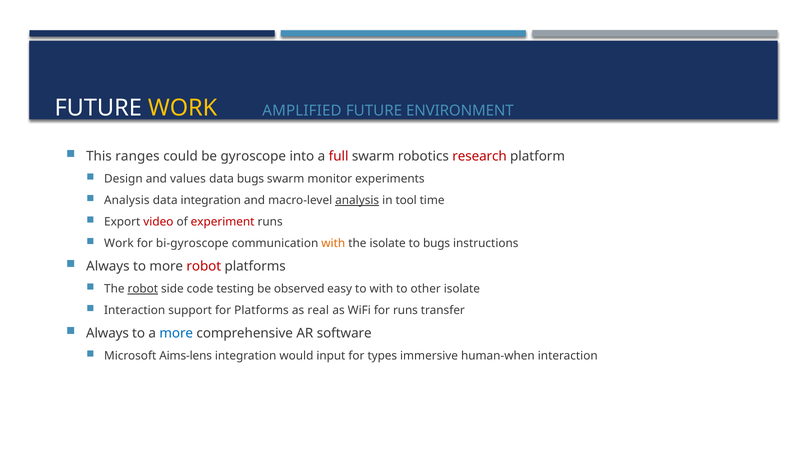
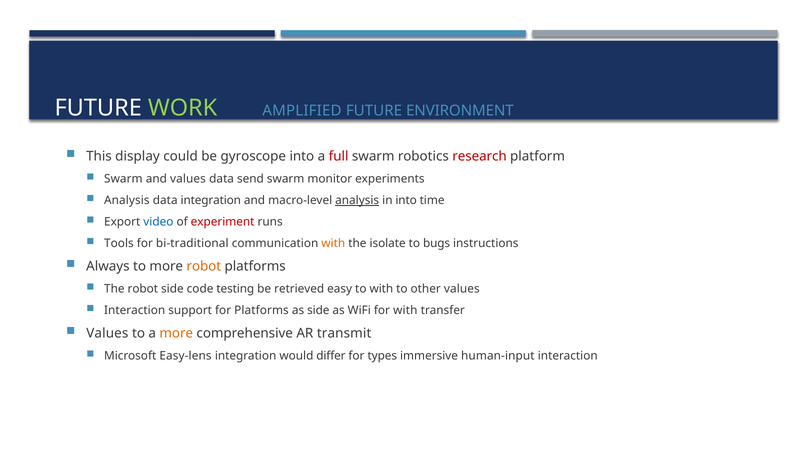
WORK colour: yellow -> light green (183, 108)
ranges: ranges -> display (138, 156)
Design: Design -> Swarm (123, 179)
data bugs: bugs -> send (250, 179)
in tool: tool -> into (406, 200)
video colour: red -> blue (158, 222)
Work: Work -> Tools (119, 243)
bi-gyroscope: bi-gyroscope -> bi-traditional (192, 243)
robot colour: red -> orange (204, 266)
robot underline: present -> none (143, 289)
observed: observed -> retrieved (299, 289)
other isolate: isolate -> values (462, 289)
as real: real -> side (318, 310)
for runs: runs -> with (405, 310)
Always: Always -> Values (107, 333)
more colour: blue -> orange (176, 333)
software: software -> transmit (344, 333)
Aims-lens: Aims-lens -> Easy-lens (185, 356)
input: input -> differ (331, 356)
human-when: human-when -> human-input (498, 356)
